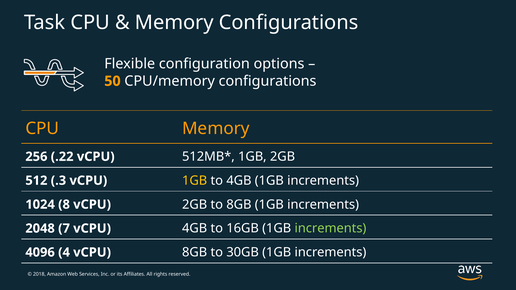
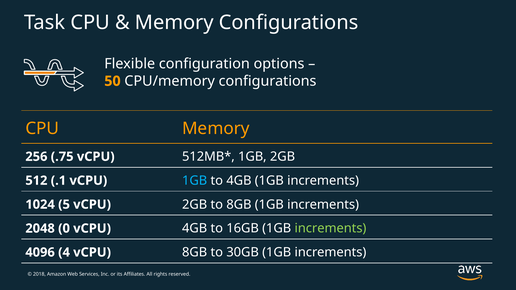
.22: .22 -> .75 (62, 157)
.3: .3 -> .1 (58, 181)
1GB colour: yellow -> light blue (195, 181)
8: 8 -> 5 (64, 205)
7: 7 -> 0 (64, 229)
